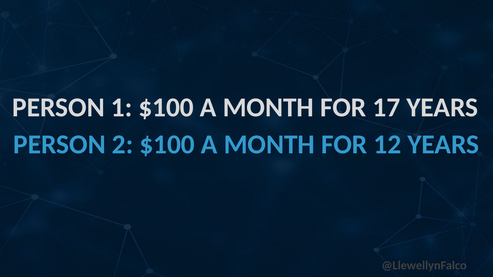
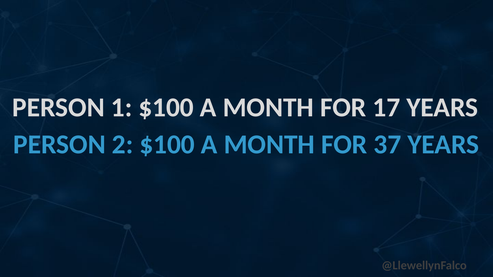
12: 12 -> 37 (387, 145)
